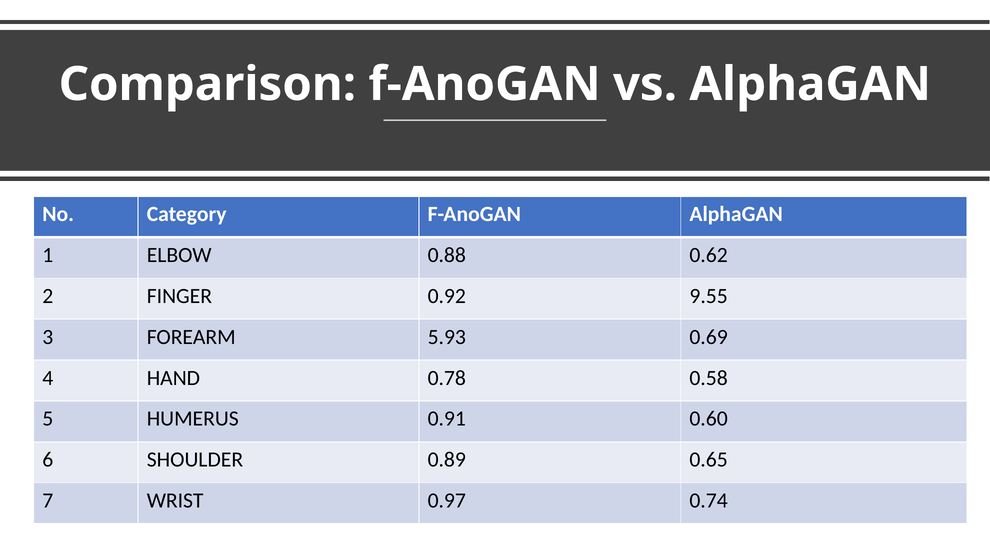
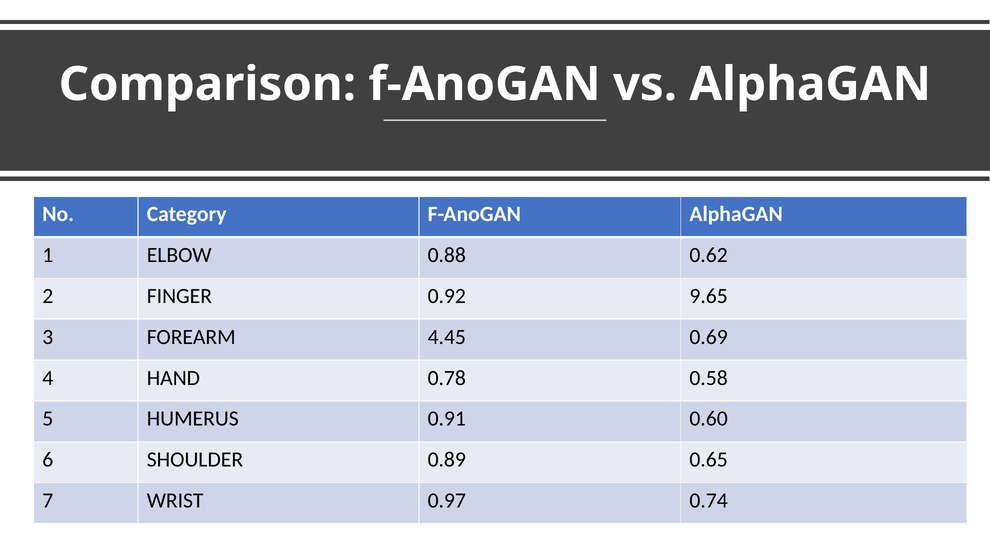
9.55: 9.55 -> 9.65 (709, 296)
5.93: 5.93 -> 4.45 (447, 337)
